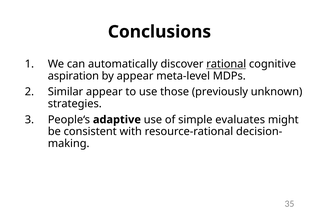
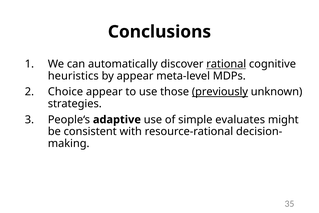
aspiration: aspiration -> heuristics (73, 76)
Similar: Similar -> Choice (65, 92)
previously underline: none -> present (220, 92)
